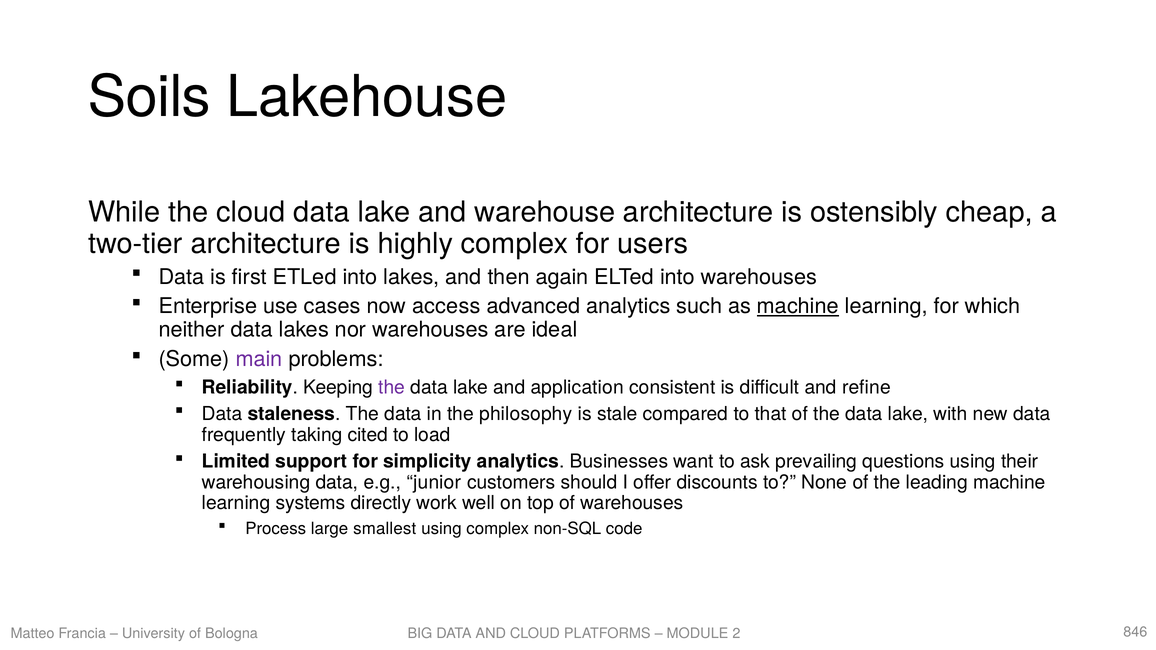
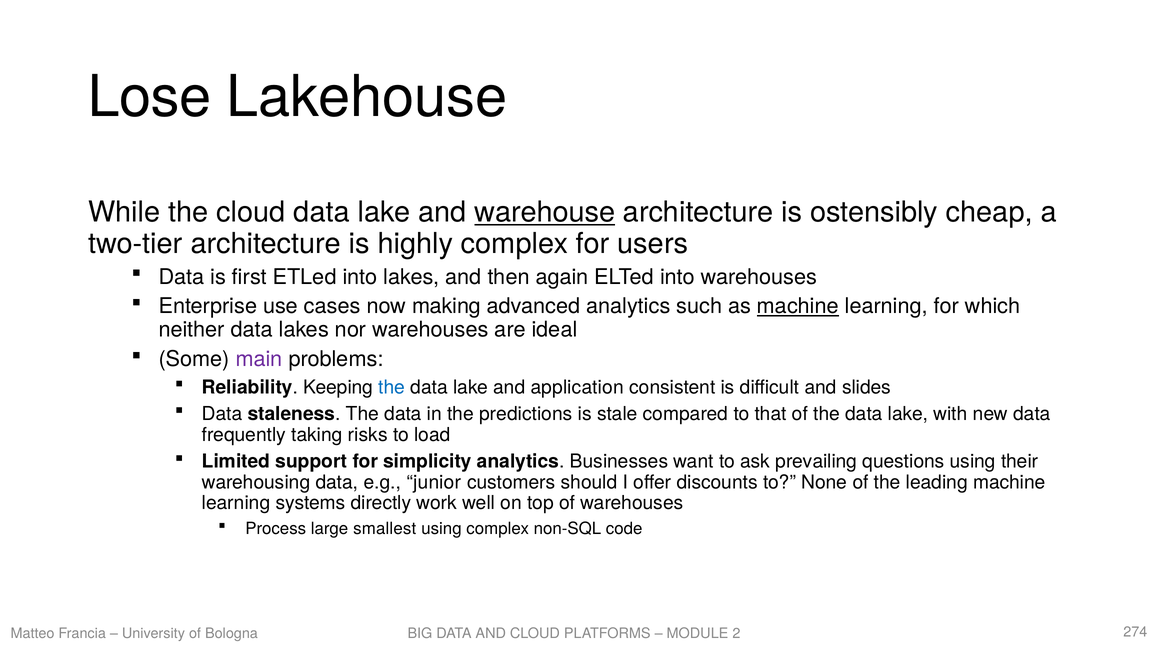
Soils: Soils -> Lose (149, 97)
warehouse underline: none -> present (545, 212)
access: access -> making (446, 306)
the colour: purple -> blue (392, 387)
refine: refine -> slides (866, 387)
philosophy: philosophy -> predictions (526, 414)
cited: cited -> risks (368, 435)
846: 846 -> 274 (1135, 632)
